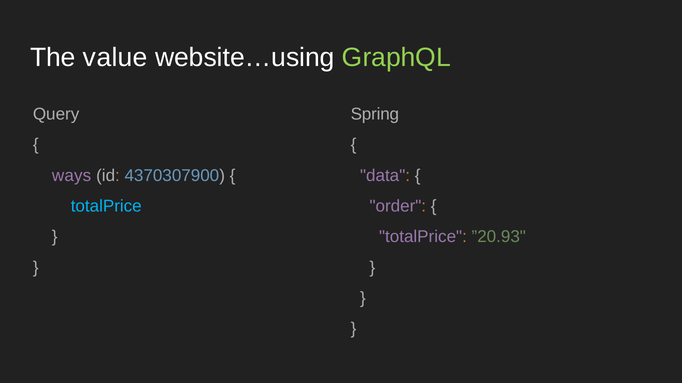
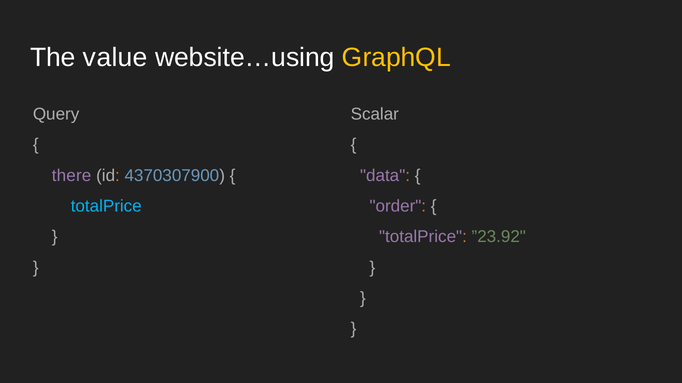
GraphQL colour: light green -> yellow (396, 58)
Spring: Spring -> Scalar (375, 114)
ways: ways -> there (72, 176)
”20.93: ”20.93 -> ”23.92 (499, 237)
